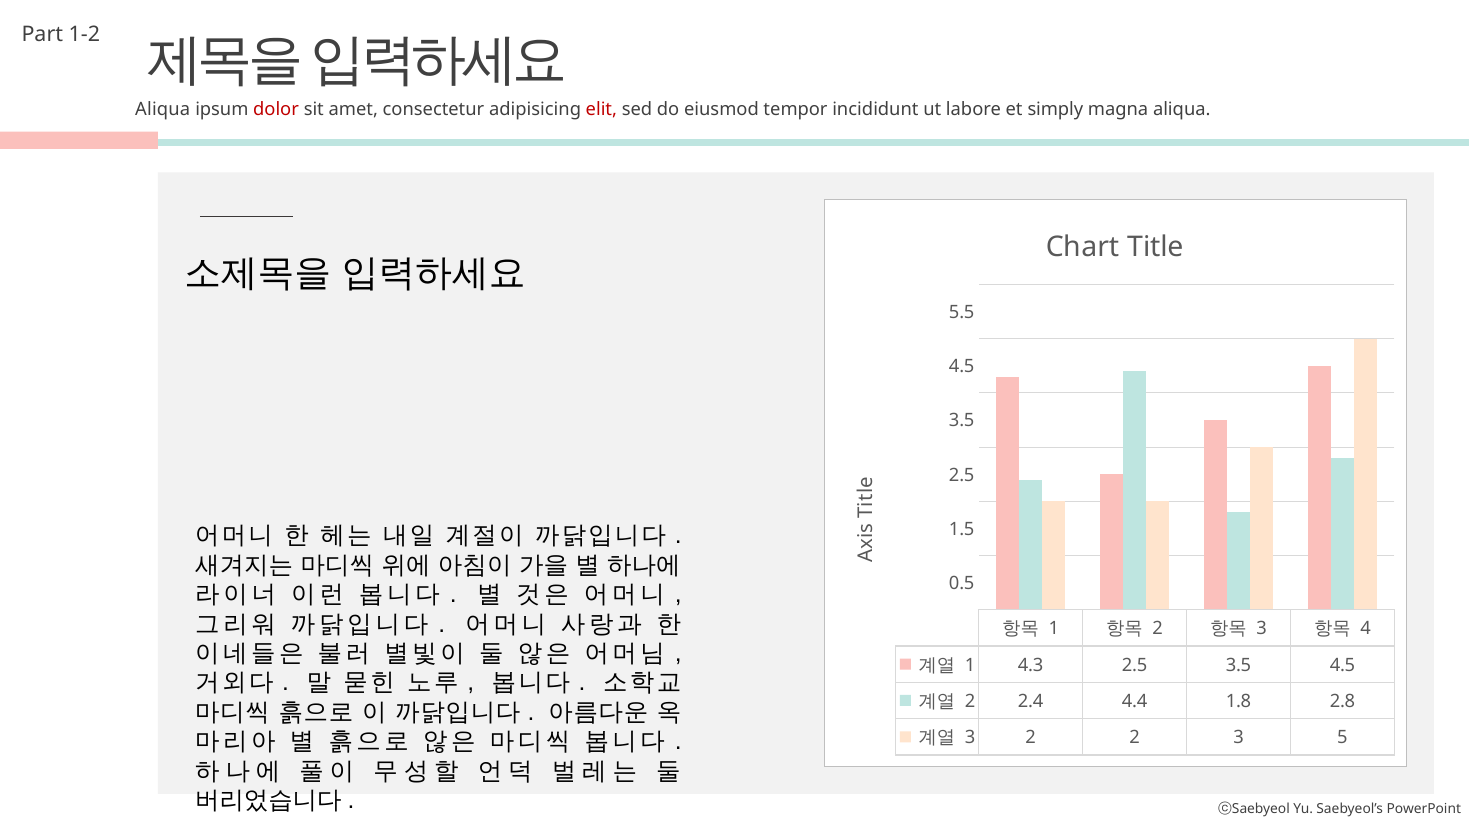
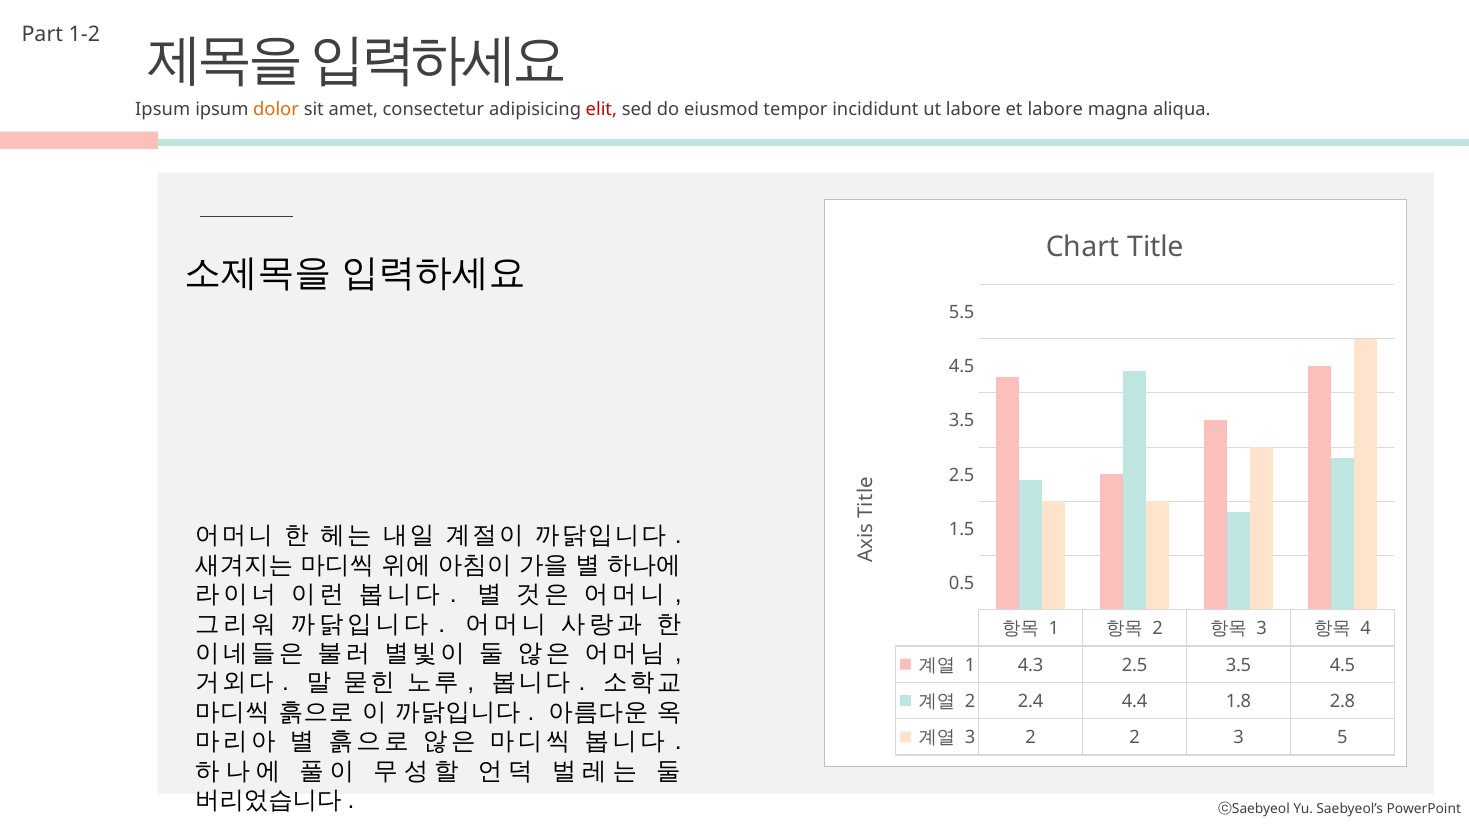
Aliqua: Aliqua -> Ipsum (163, 110)
dolor colour: red -> orange (276, 110)
et simply: simply -> labore (1055, 110)
